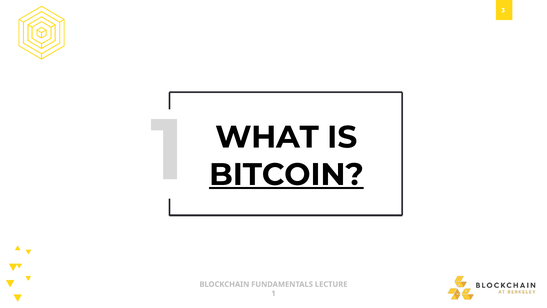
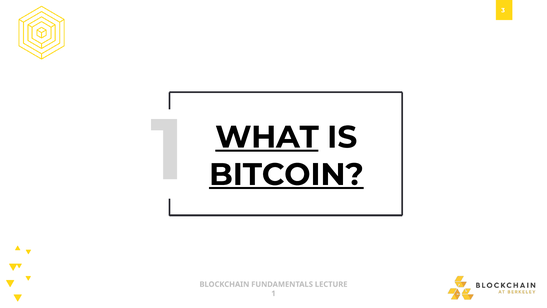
WHAT underline: none -> present (267, 137)
